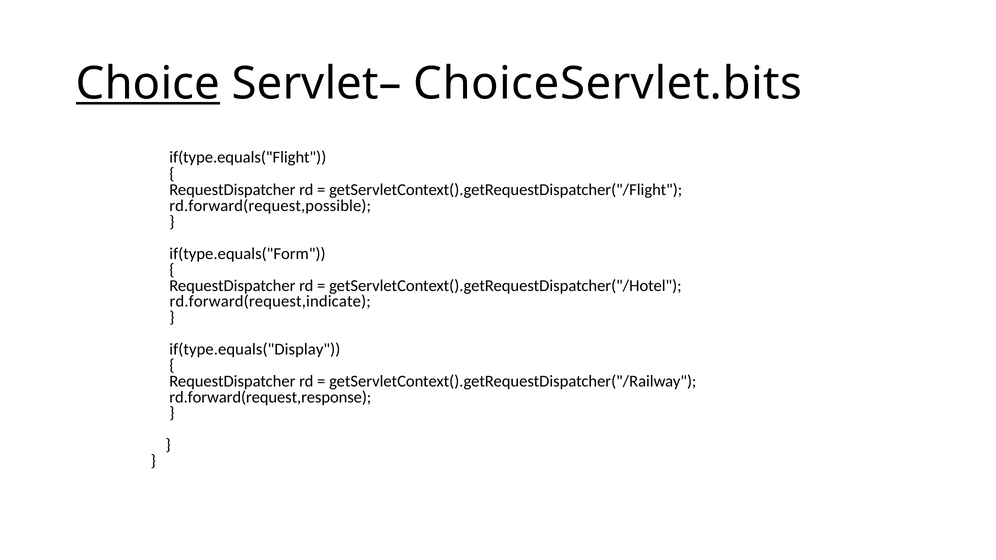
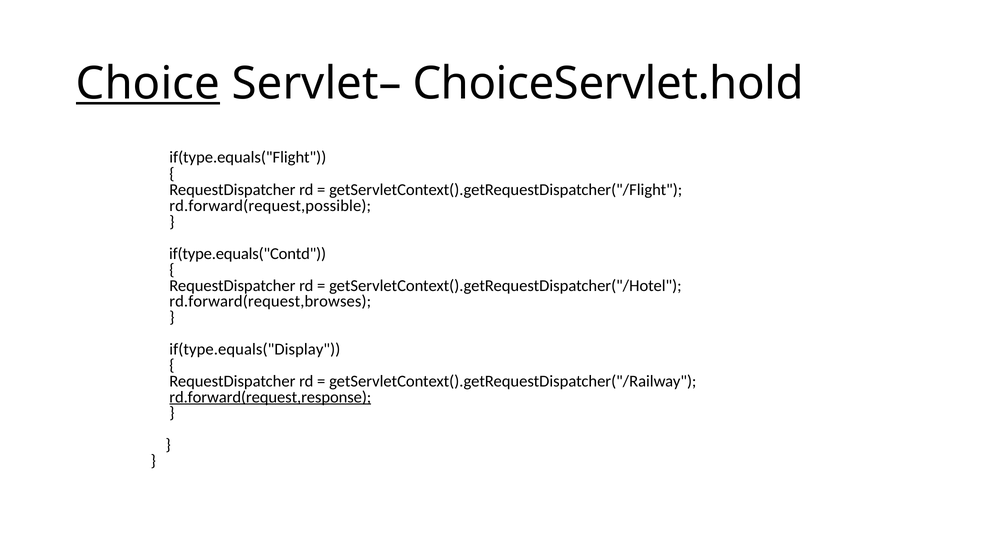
ChoiceServlet.bits: ChoiceServlet.bits -> ChoiceServlet.hold (608, 84)
if(type.equals("Form: if(type.equals("Form -> if(type.equals("Contd (248, 254)
rd.forward(request,indicate: rd.forward(request,indicate -> rd.forward(request,browses (270, 302)
rd.forward(request,response underline: none -> present (270, 397)
